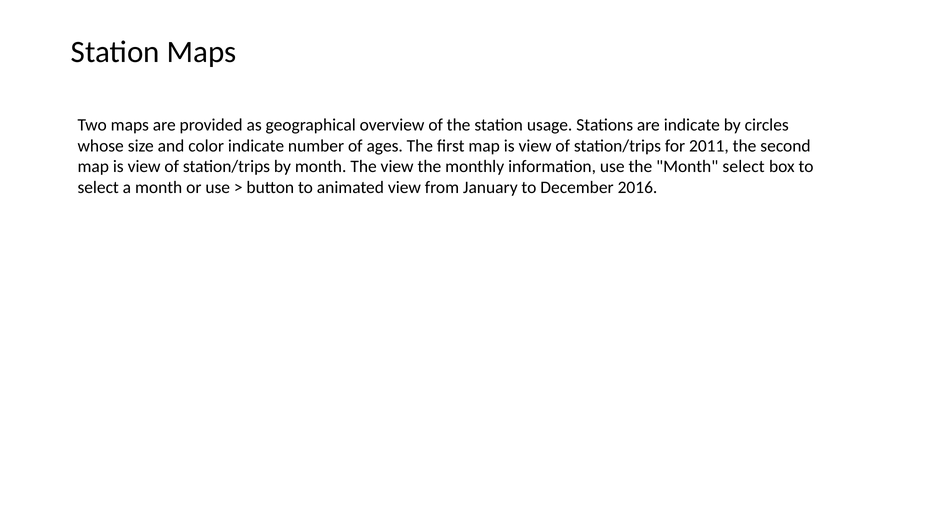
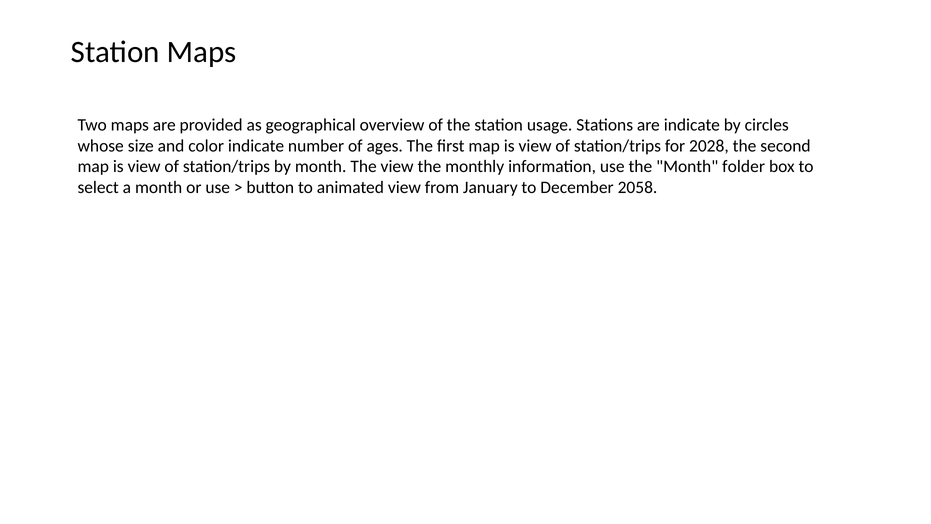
2011: 2011 -> 2028 (709, 146)
Month select: select -> folder (744, 167)
2016: 2016 -> 2058 (638, 188)
